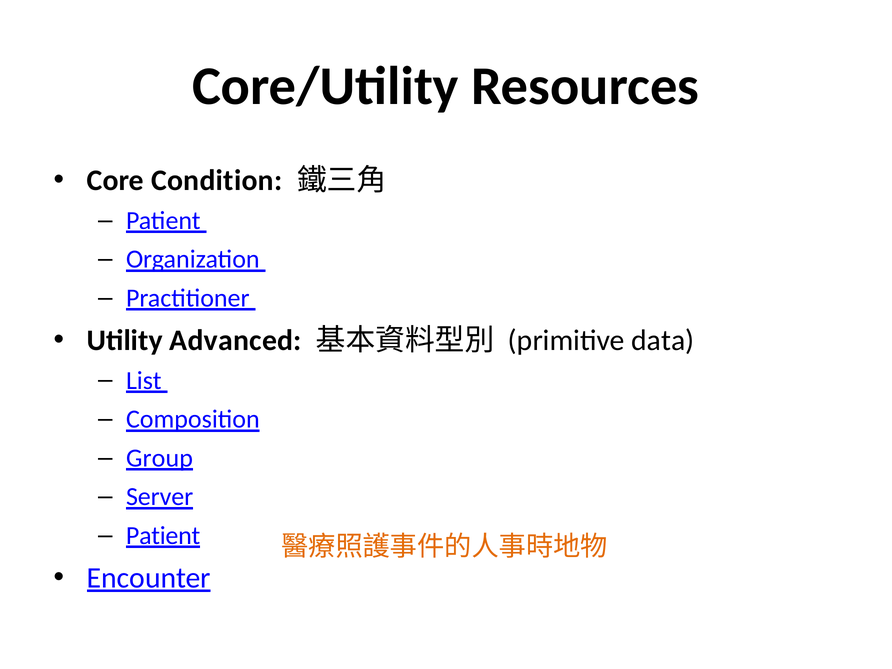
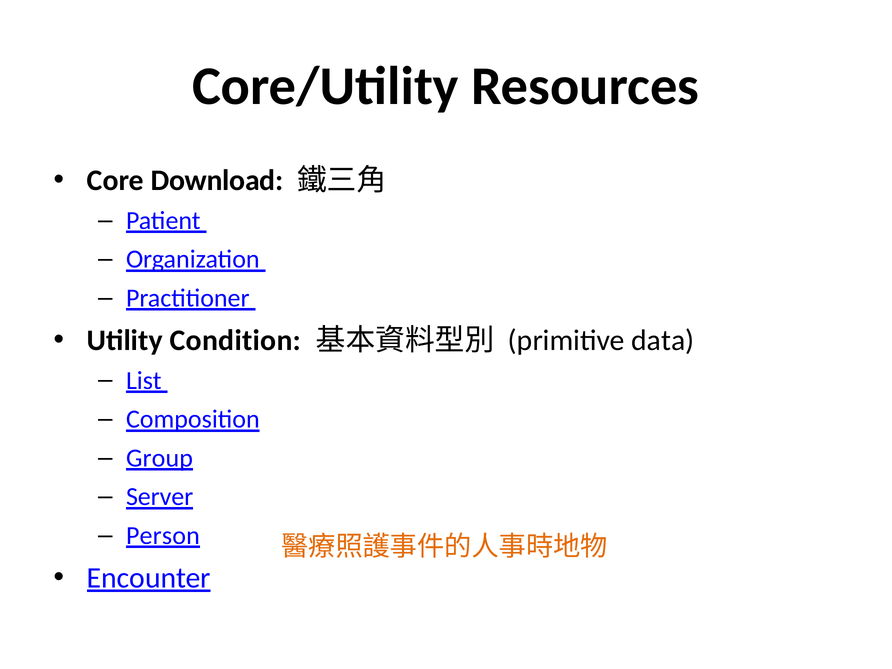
Condition: Condition -> Download (217, 180)
Advanced: Advanced -> Condition (236, 340)
Patient: Patient -> Person (163, 536)
